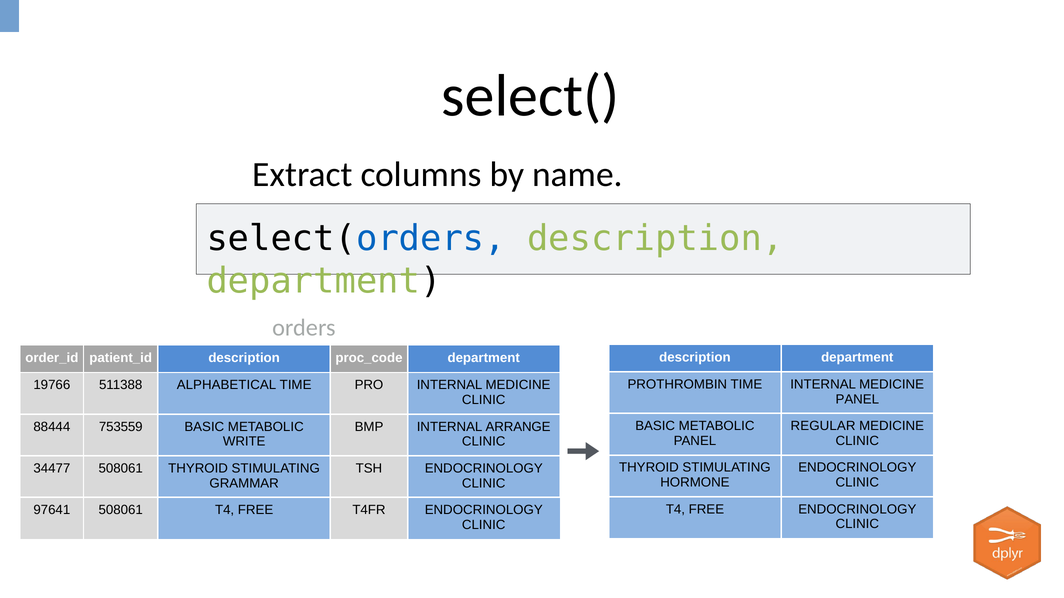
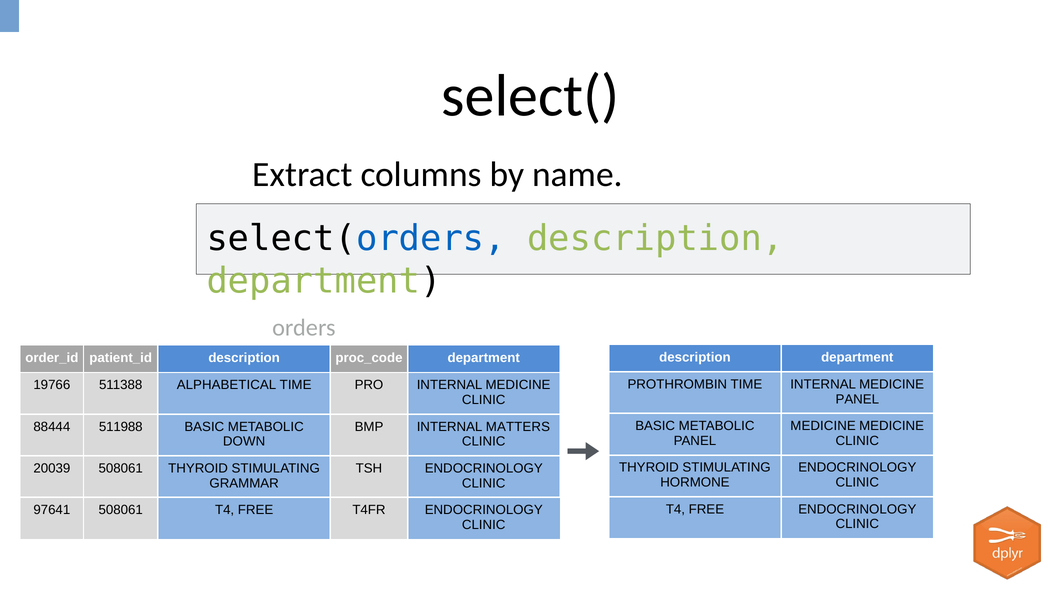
REGULAR: REGULAR -> MEDICINE (823, 426)
753559: 753559 -> 511988 (121, 427)
ARRANGE: ARRANGE -> MATTERS (518, 427)
WRITE: WRITE -> DOWN (244, 442)
34477: 34477 -> 20039 (52, 469)
